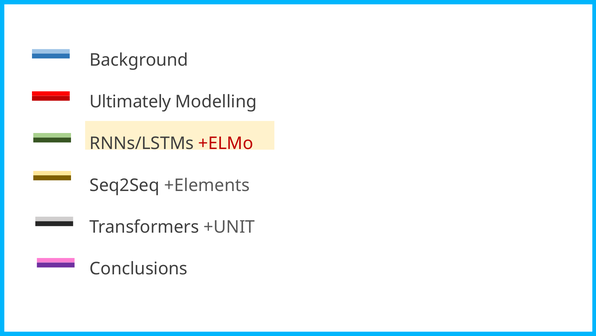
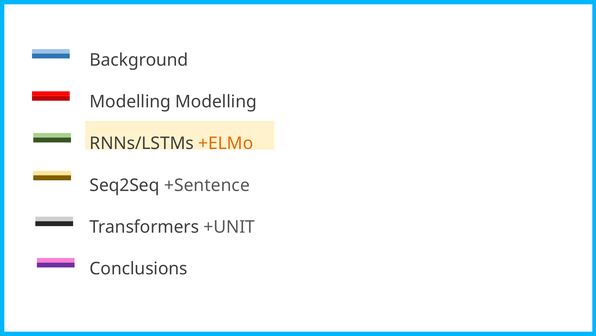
Ultimately: Ultimately -> Modelling (130, 102)
+ELMo colour: red -> orange (226, 143)
+Elements: +Elements -> +Sentence (207, 185)
